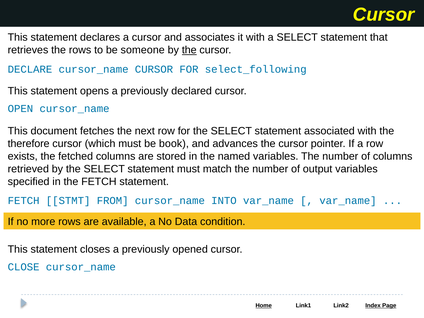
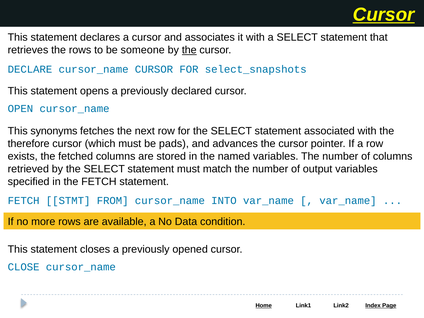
Cursor underline: none -> present (384, 15)
select_following: select_following -> select_snapshots (256, 69)
document: document -> synonyms (54, 131)
book: book -> pads (174, 144)
